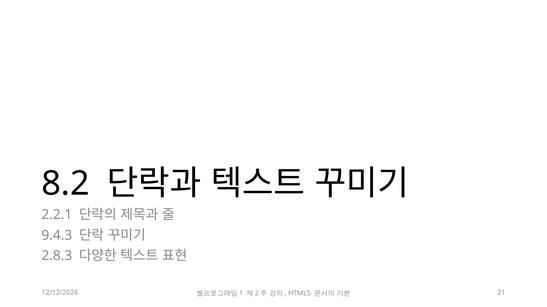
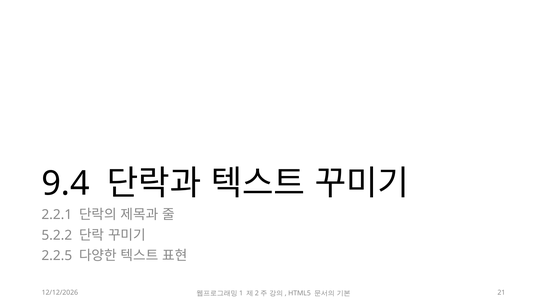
8.2: 8.2 -> 9.4 (66, 184)
9.4.3: 9.4.3 -> 5.2.2 (57, 236)
2.8.3: 2.8.3 -> 2.2.5 (57, 256)
